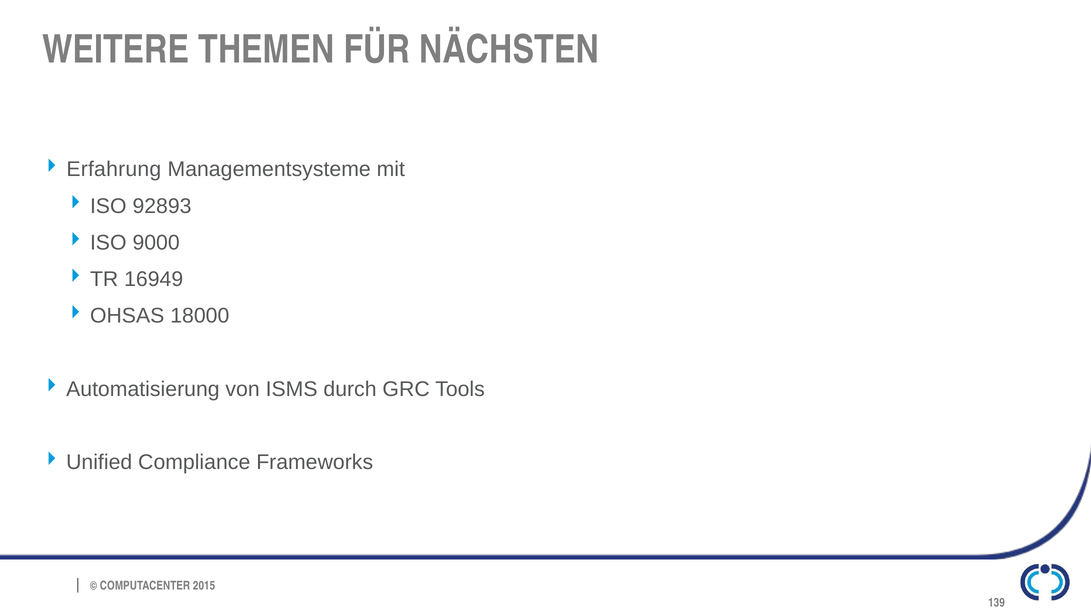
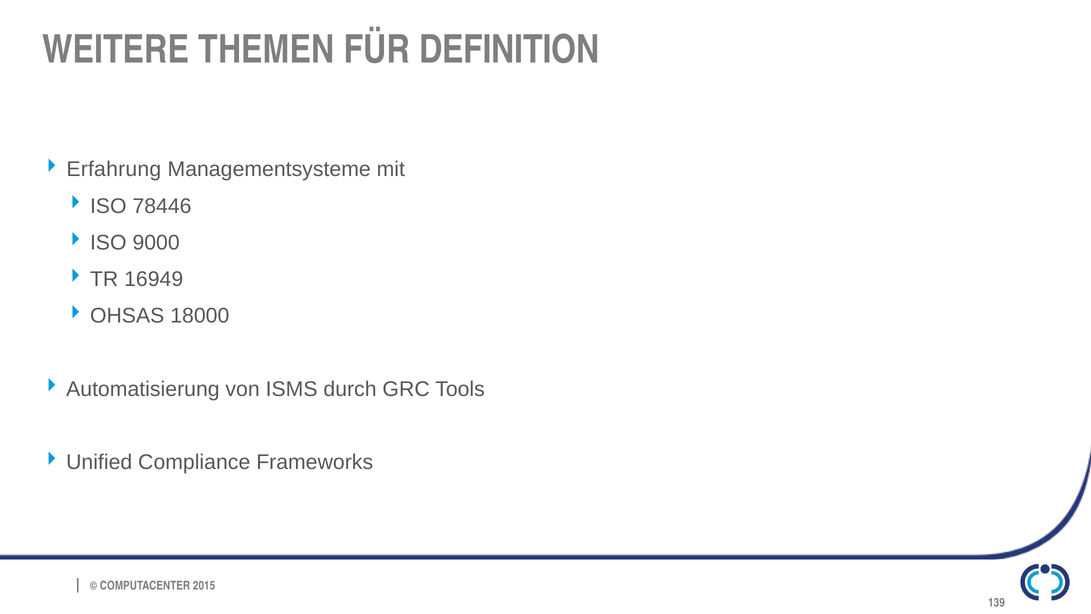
NÄCHSTEN: NÄCHSTEN -> DEFINITION (509, 50)
92893: 92893 -> 78446 (162, 206)
